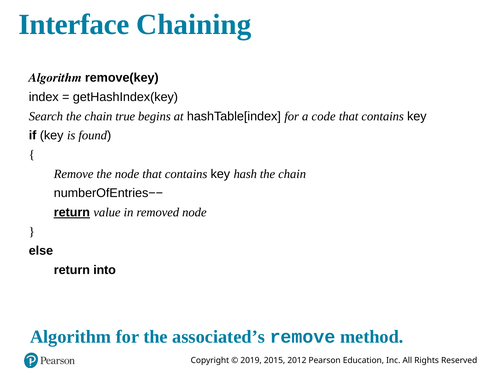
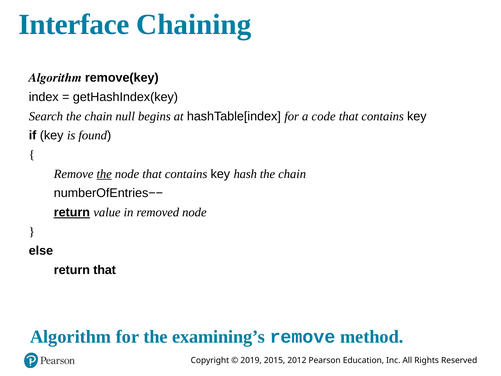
true: true -> null (125, 116)
the underline: none -> present (104, 174)
return into: into -> that (105, 270)
associated’s: associated’s -> examining’s (219, 337)
